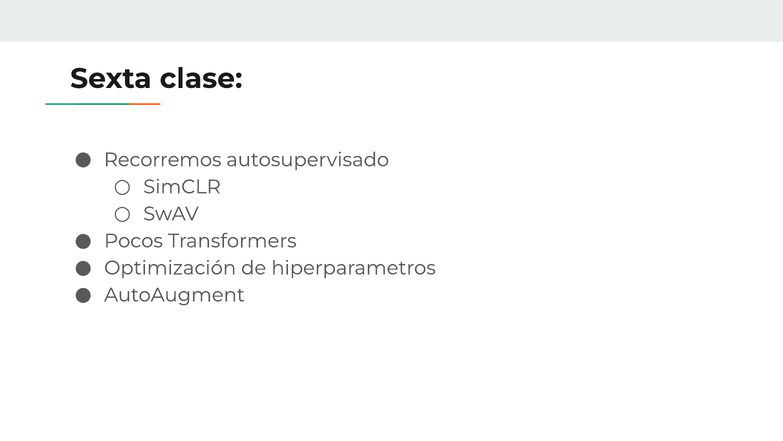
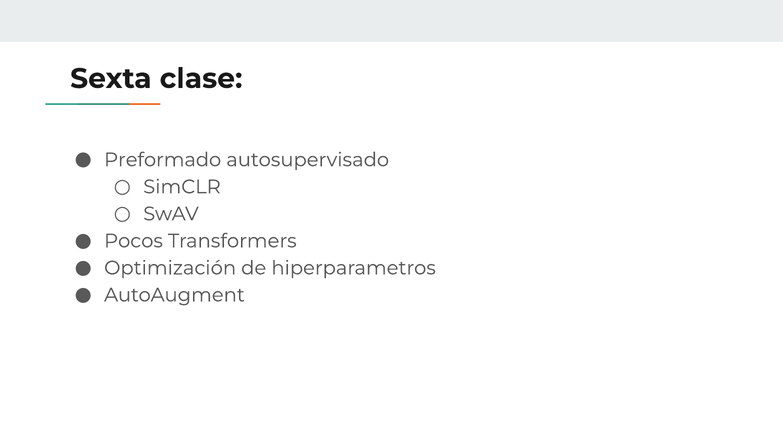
Recorremos: Recorremos -> Preformado (163, 160)
